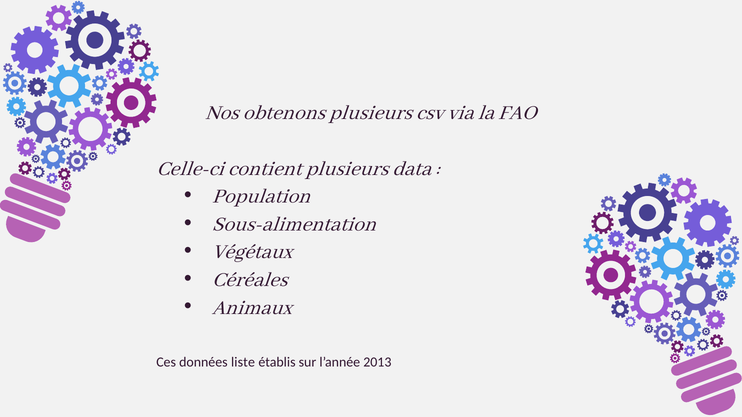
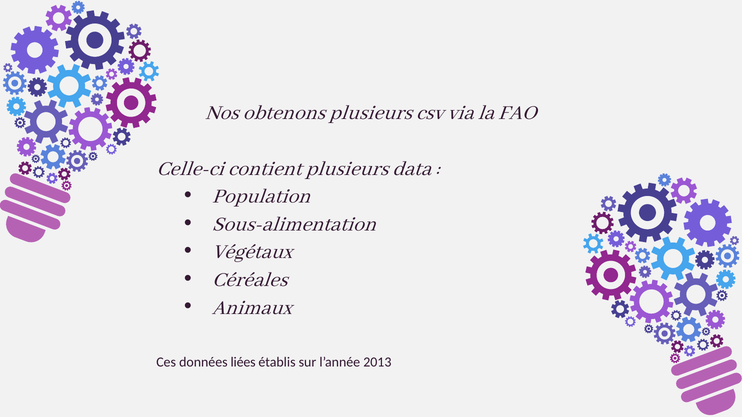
liste: liste -> liées (243, 363)
